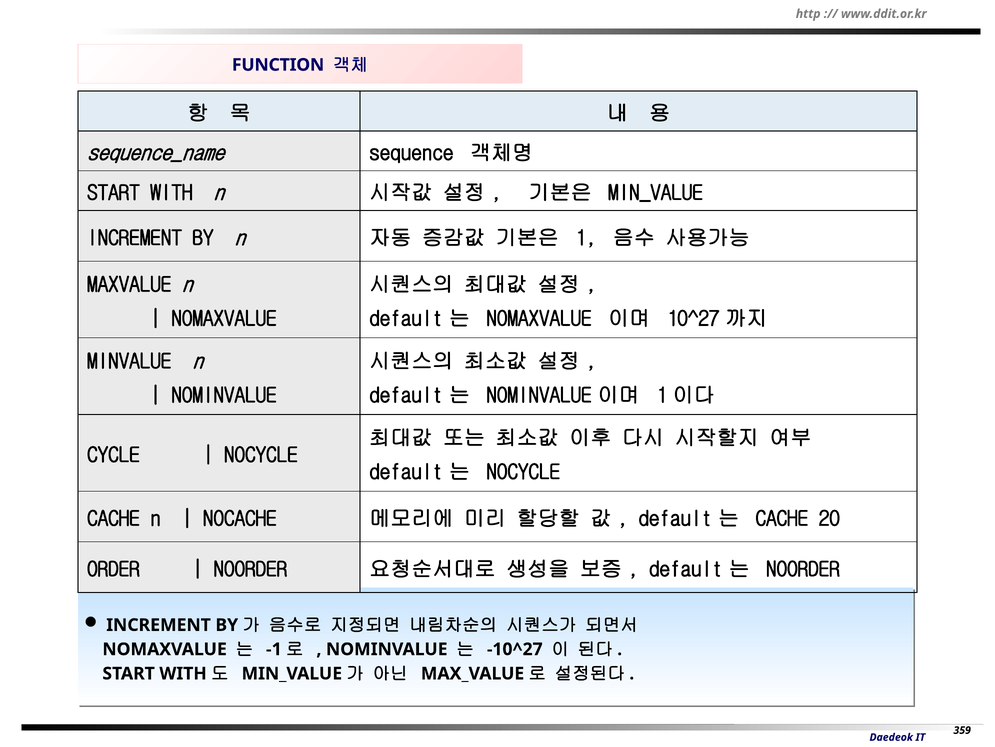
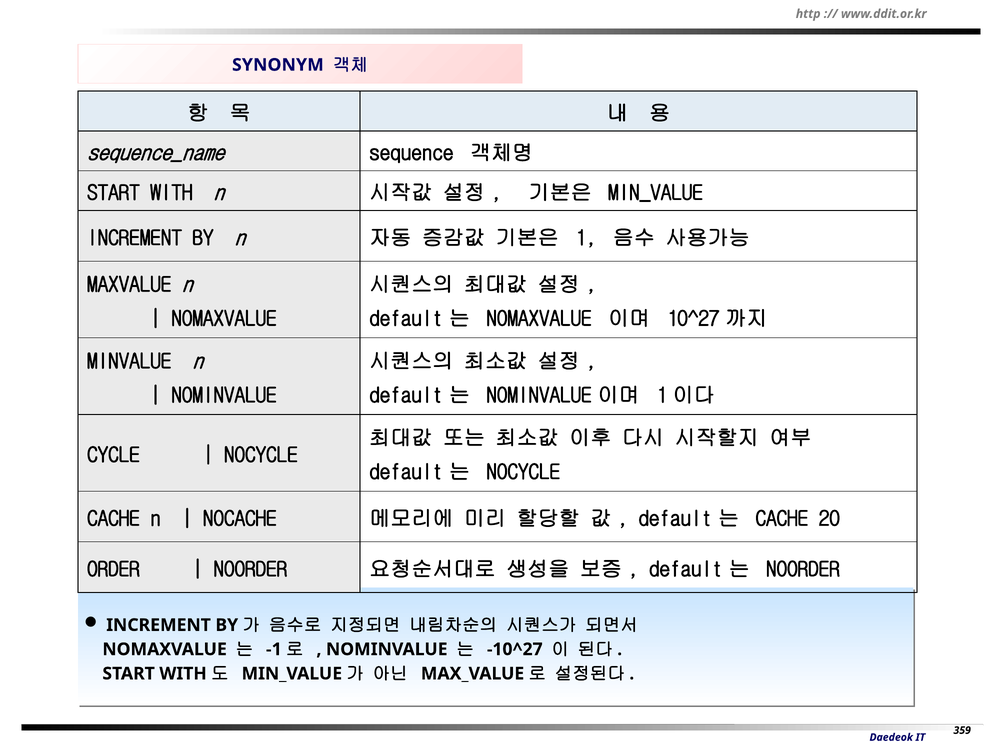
FUNCTION: FUNCTION -> SYNONYM (278, 65)
